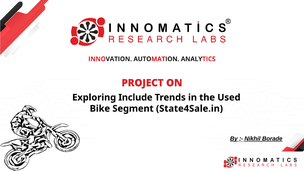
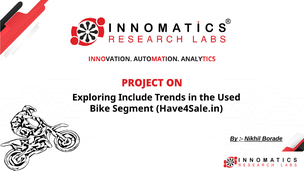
State4Sale.in: State4Sale.in -> Have4Sale.in (189, 109)
